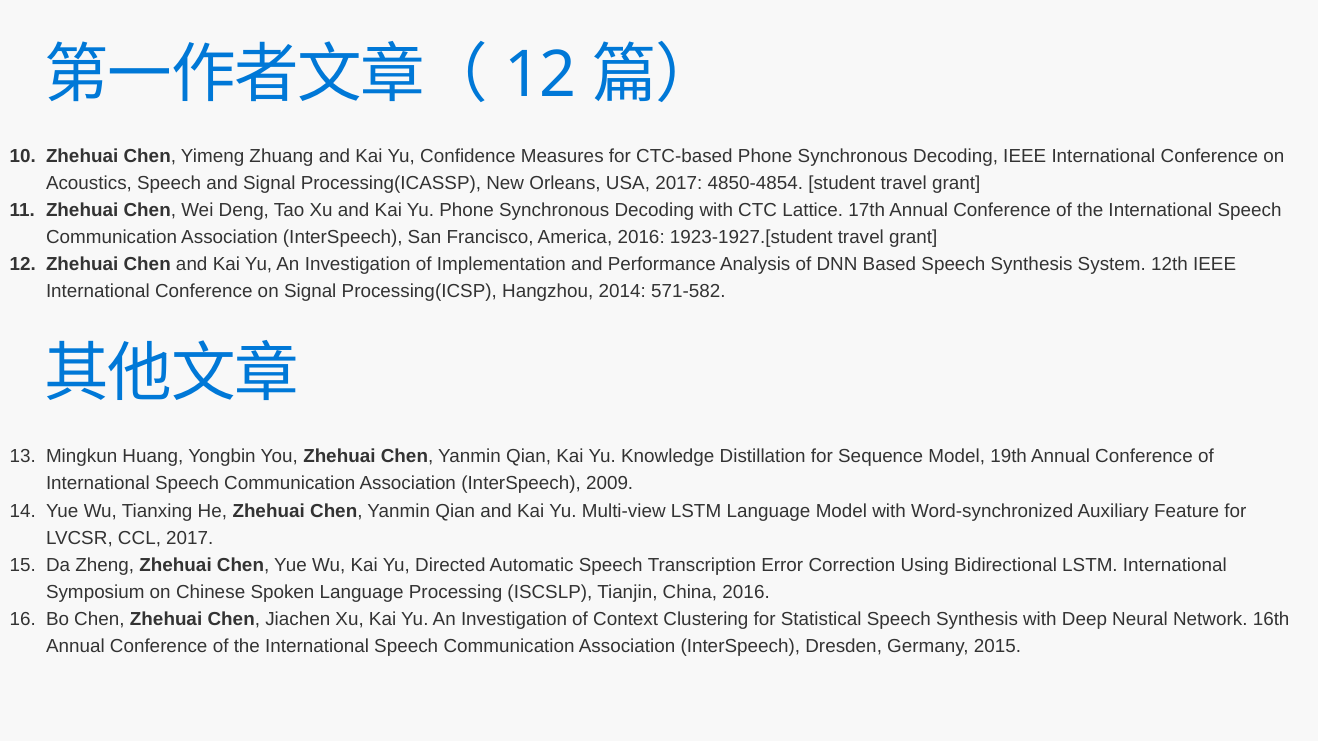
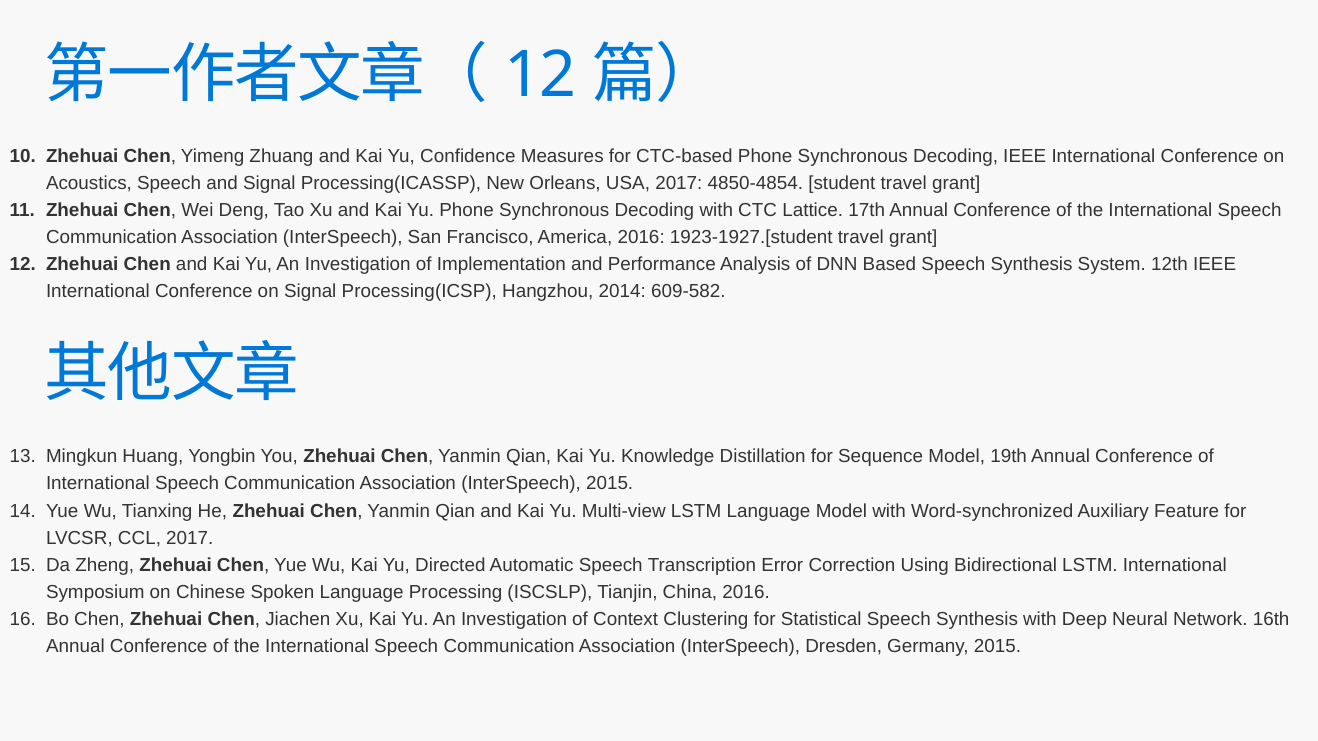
571-582: 571-582 -> 609-582 (688, 292)
InterSpeech 2009: 2009 -> 2015 (610, 484)
